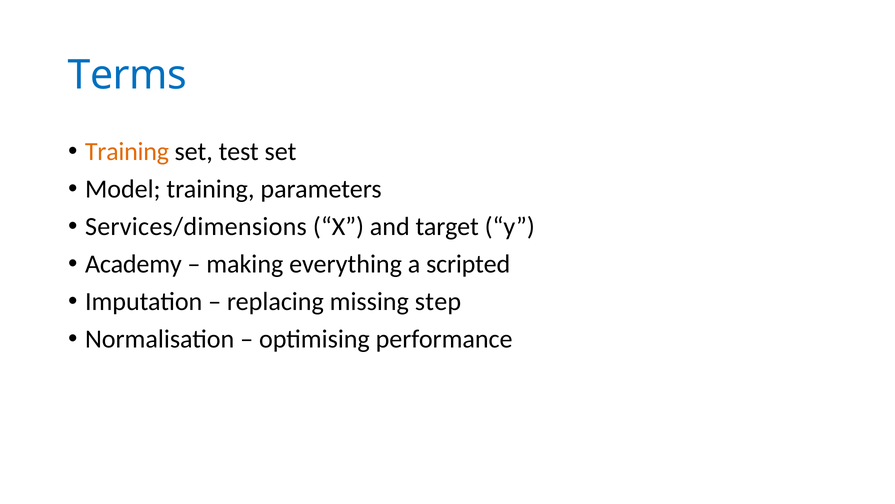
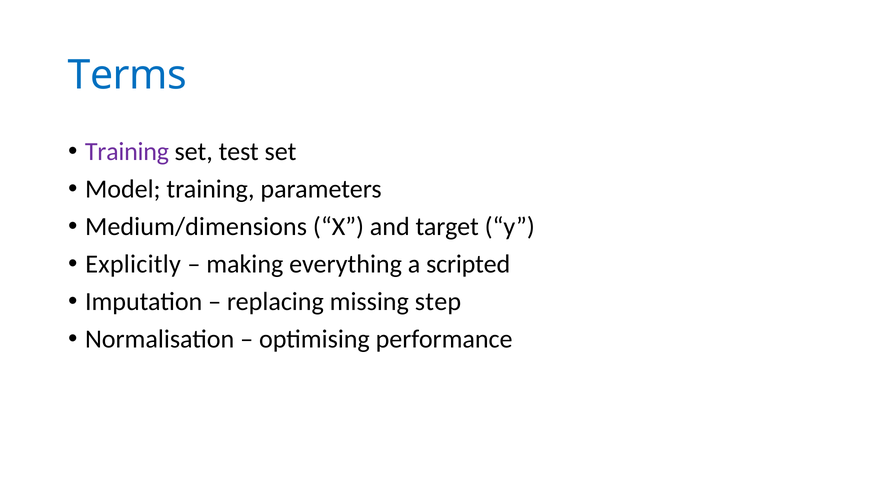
Training colour: orange -> purple (127, 151)
Services/dimensions: Services/dimensions -> Medium/dimensions (196, 226)
Academy: Academy -> Explicitly (133, 264)
